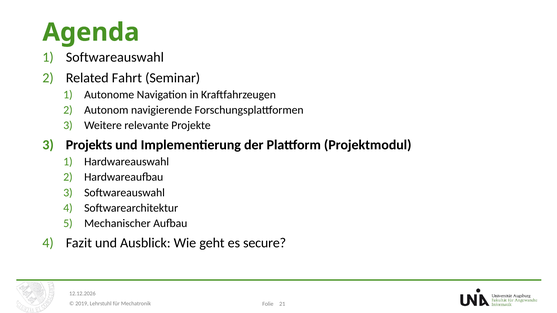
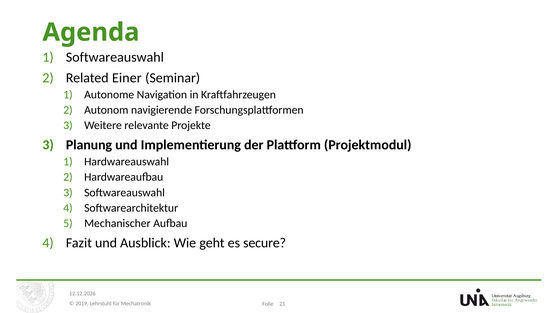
Fahrt: Fahrt -> Einer (127, 78)
Projekts: Projekts -> Planung (89, 145)
